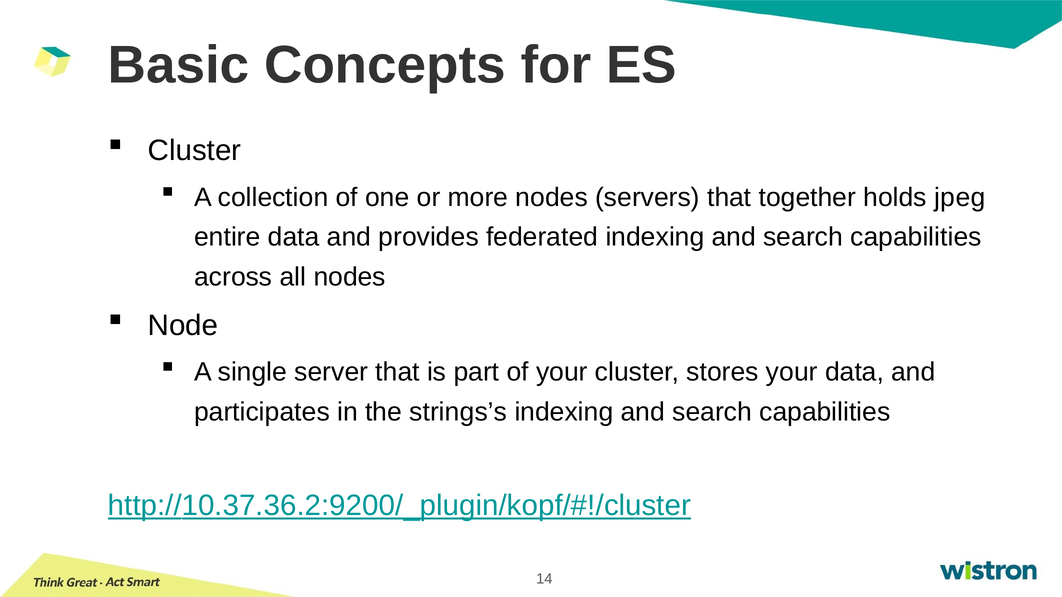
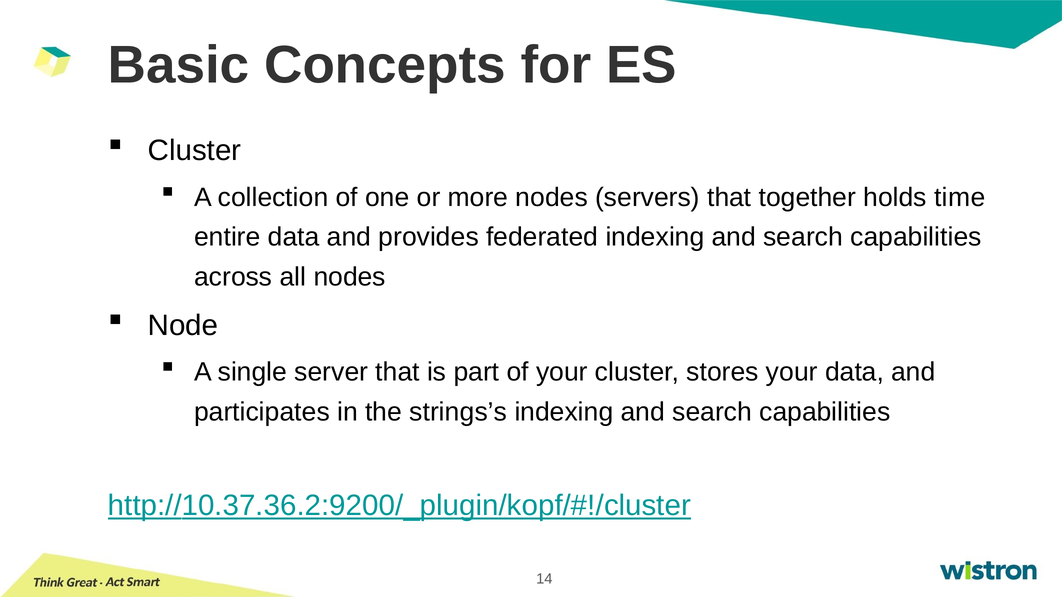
jpeg: jpeg -> time (960, 197)
